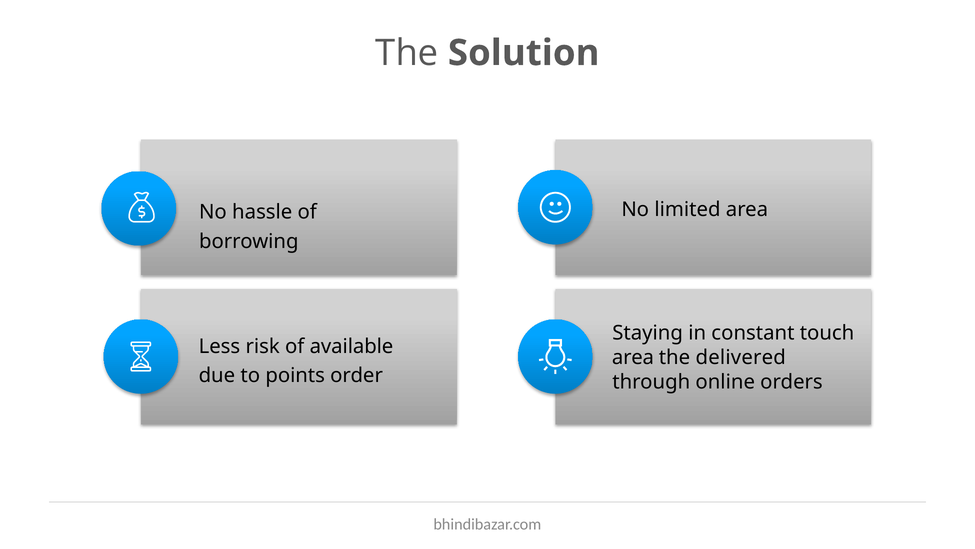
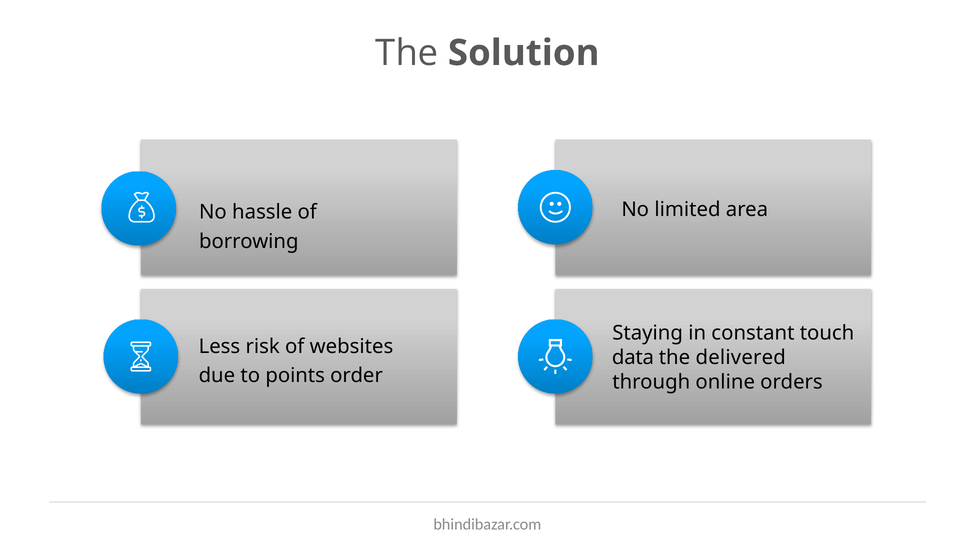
available: available -> websites (351, 346)
area: area -> data (633, 357)
